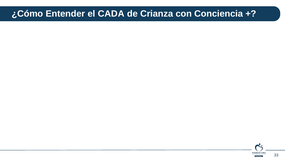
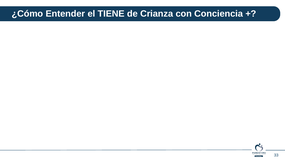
CADA: CADA -> TIENE (111, 14)
